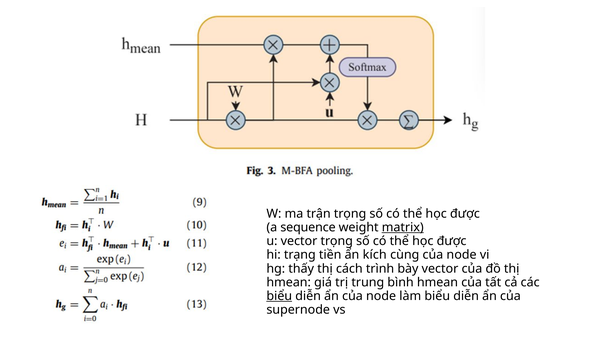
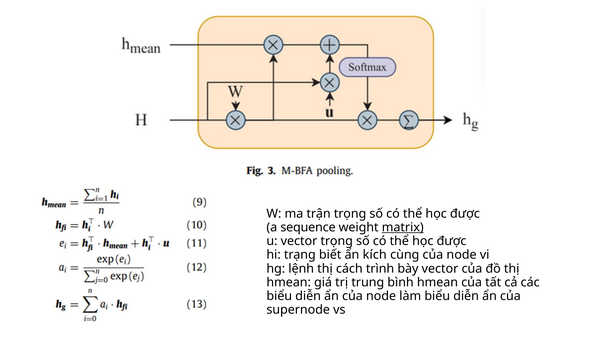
tiền: tiền -> biết (330, 255)
thấy: thấy -> lệnh (301, 269)
biểu underline: present -> none (279, 296)
